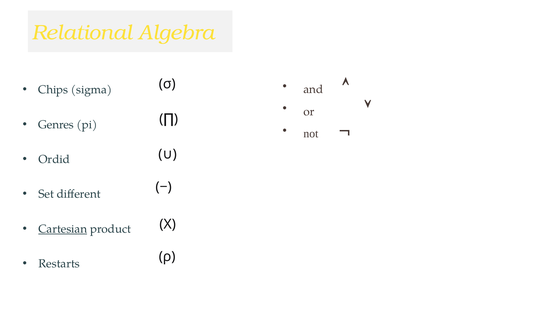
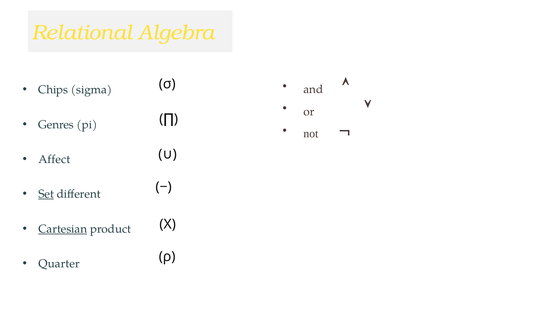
Ordid: Ordid -> Affect (54, 160)
Set underline: none -> present (46, 194)
Restarts: Restarts -> Quarter (59, 264)
